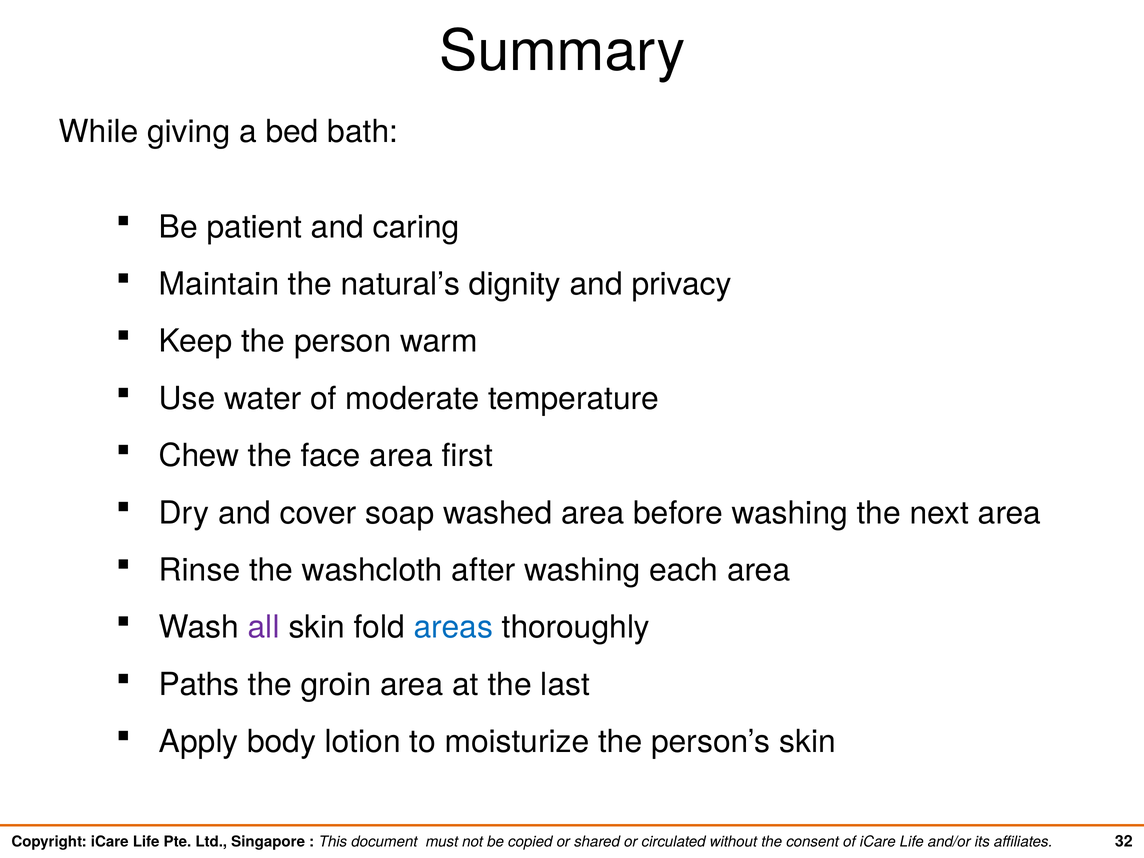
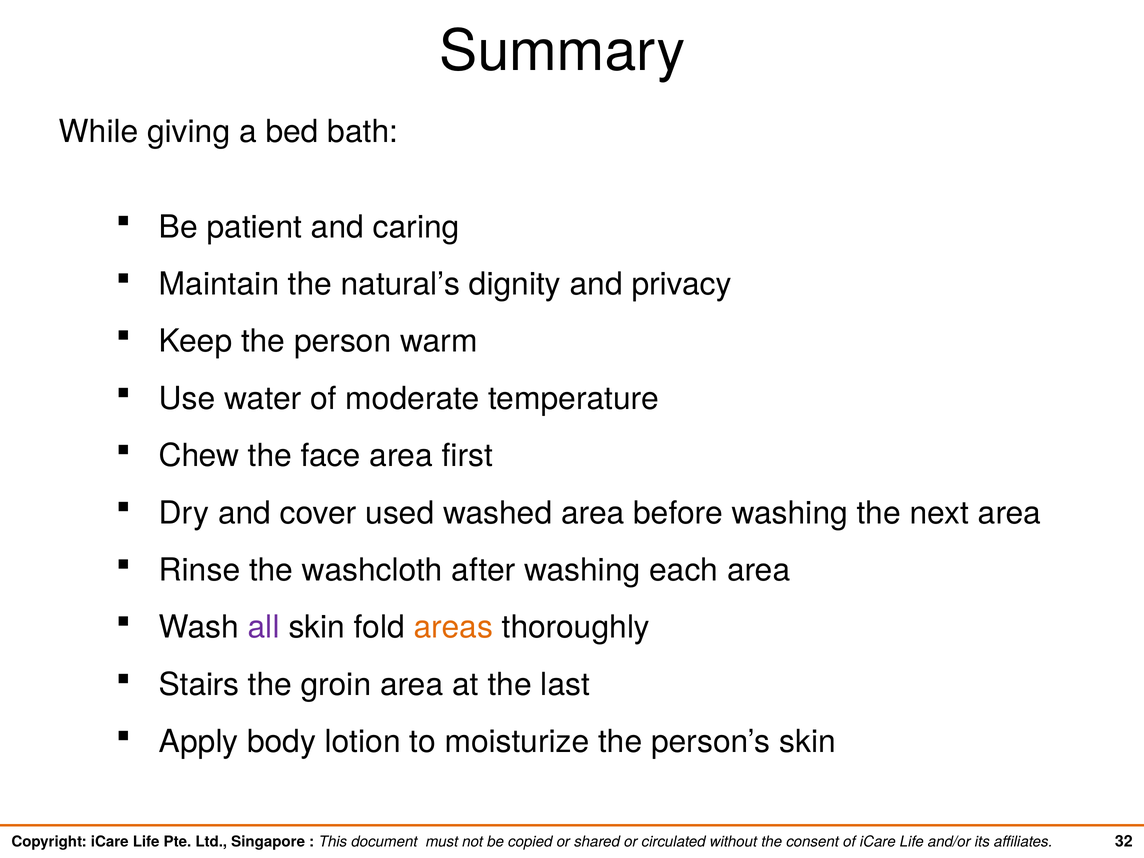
soap: soap -> used (400, 513)
areas colour: blue -> orange (453, 627)
Paths: Paths -> Stairs (199, 685)
